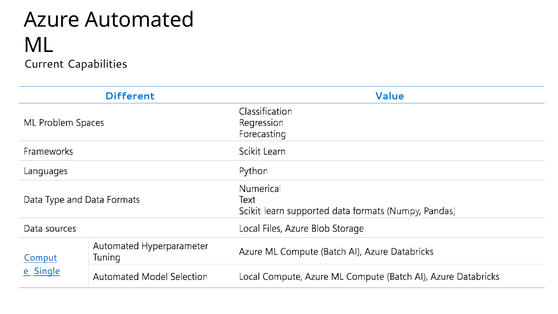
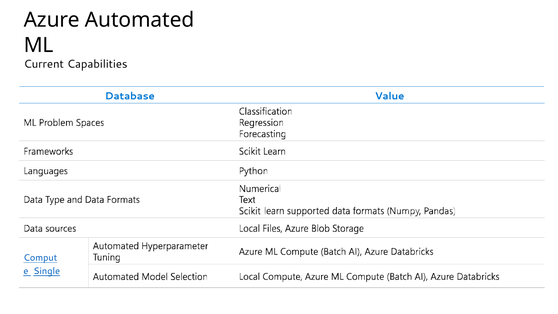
Different: Different -> Database (130, 96)
